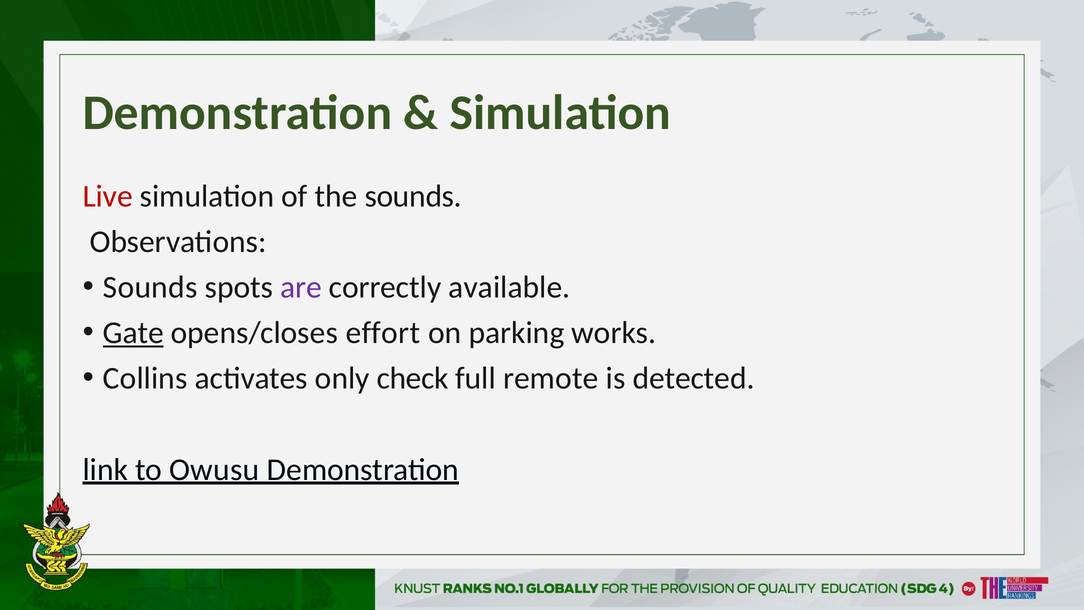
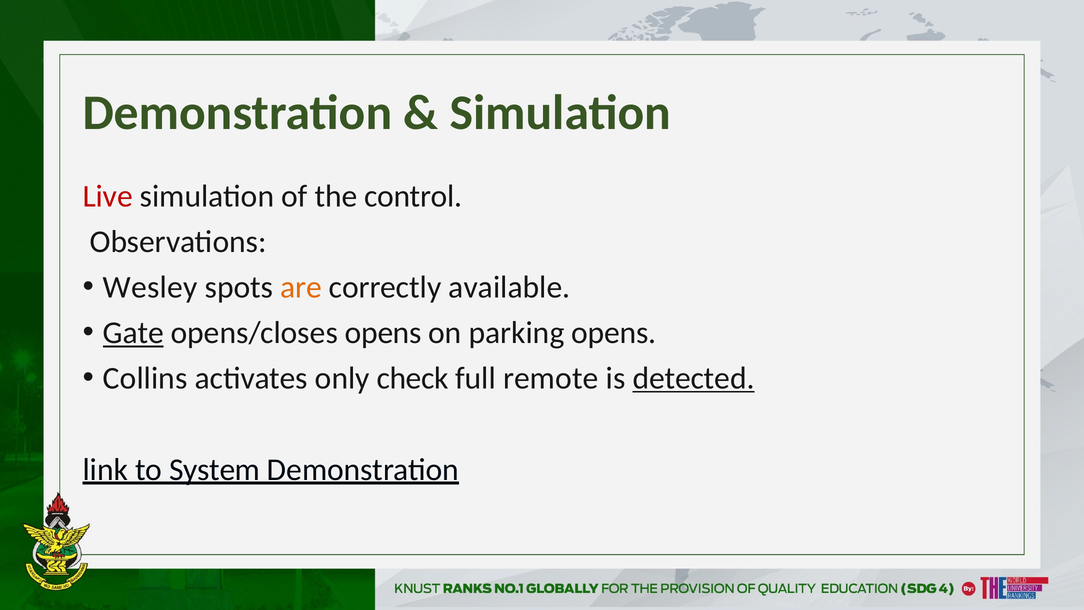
the sounds: sounds -> control (413, 196)
Sounds: Sounds -> Wesley (150, 287)
are colour: purple -> orange (301, 287)
opens/closes effort: effort -> opens (383, 333)
parking works: works -> opens (614, 333)
detected underline: none -> present (694, 378)
Owusu: Owusu -> System (215, 469)
